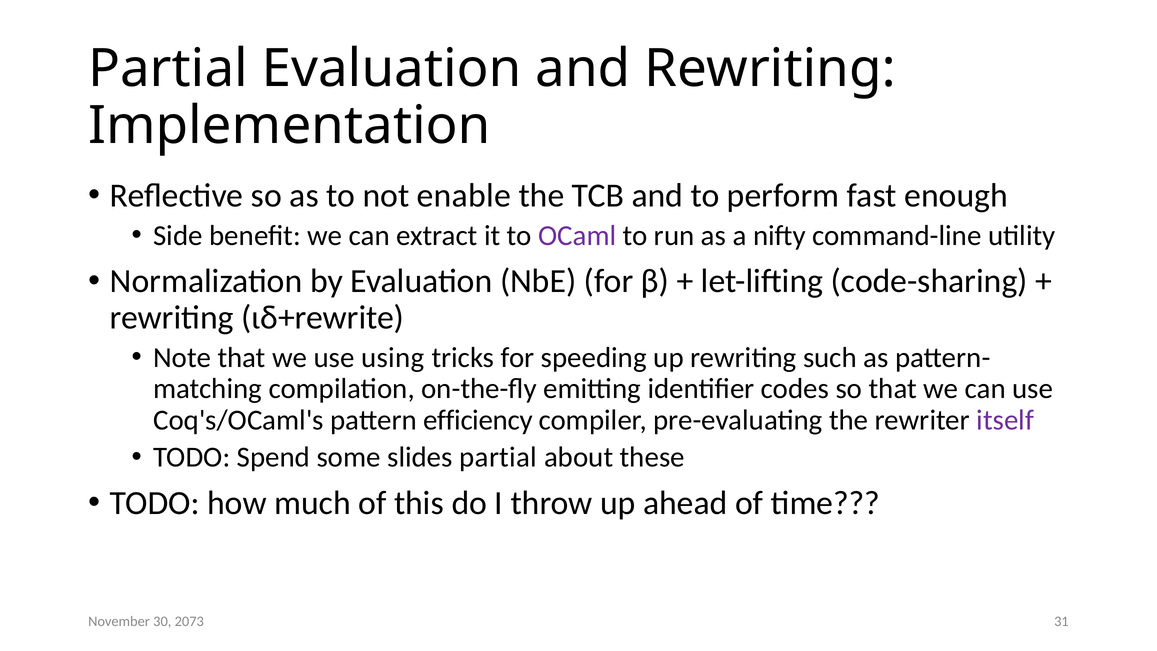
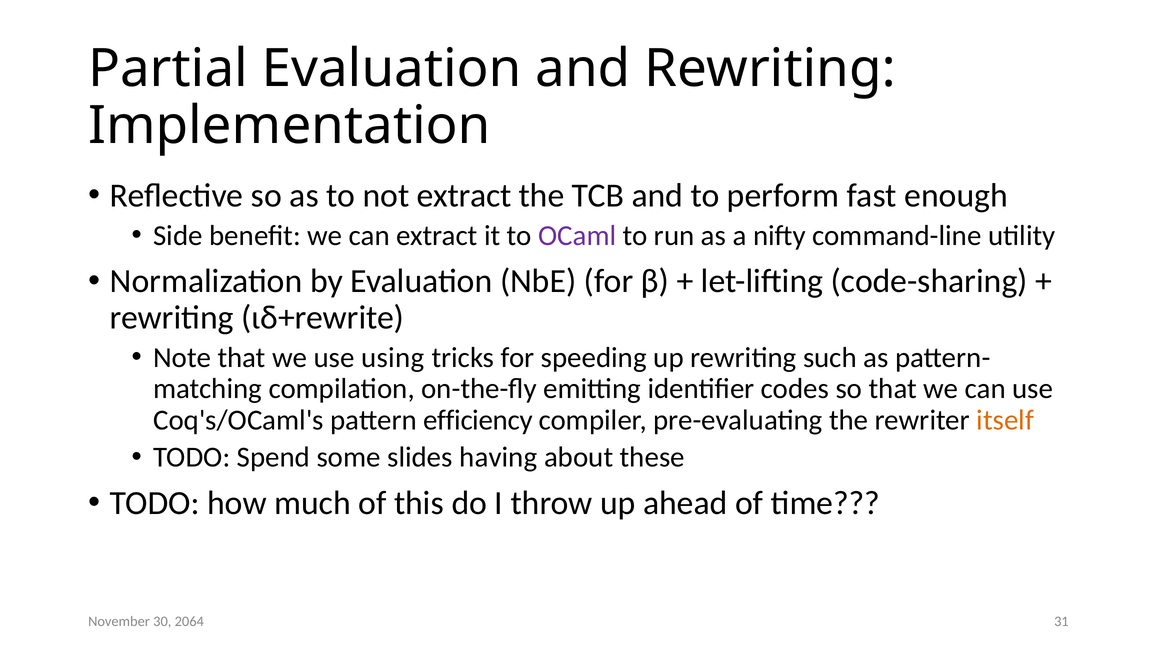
not enable: enable -> extract (464, 196)
itself colour: purple -> orange (1005, 420)
slides partial: partial -> having (498, 457)
2073: 2073 -> 2064 (189, 622)
